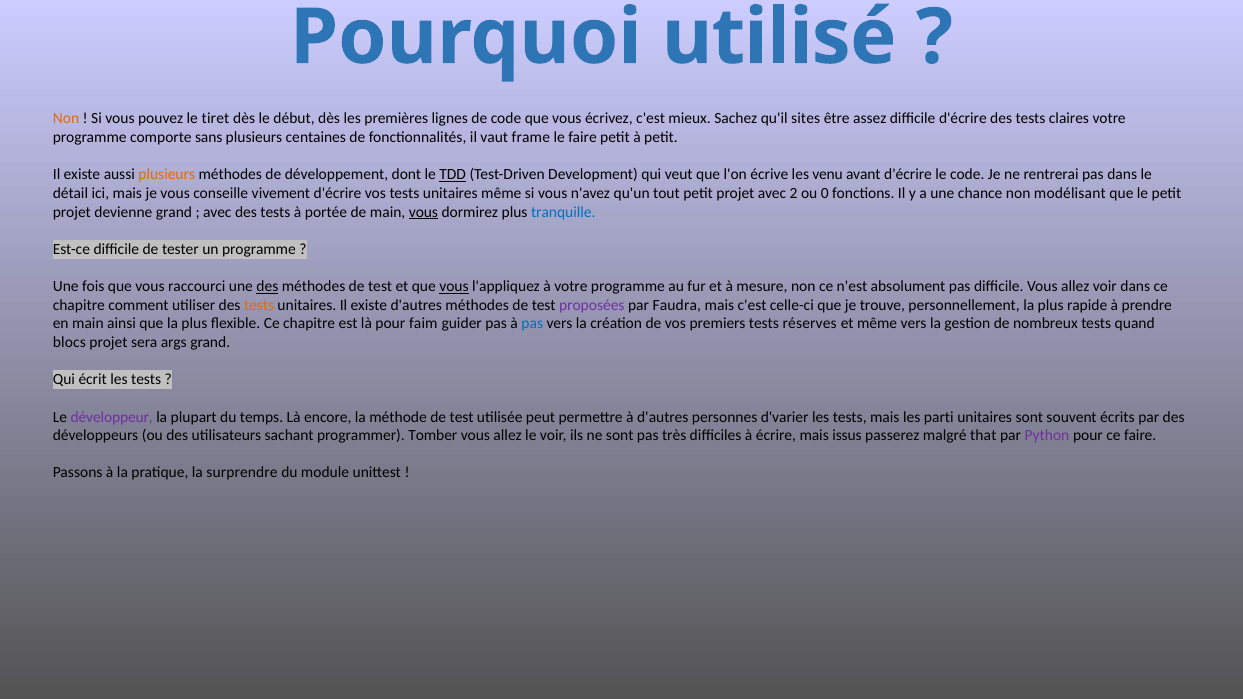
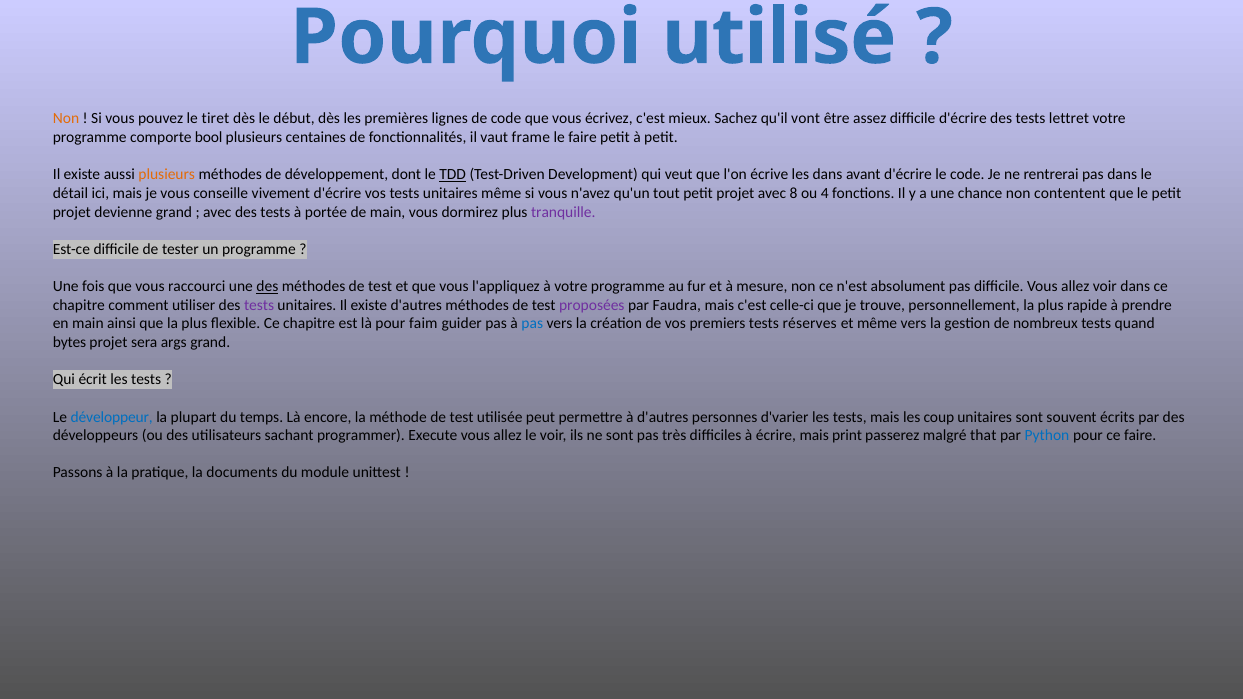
sites: sites -> vont (806, 119)
claires: claires -> lettret (1069, 119)
sans: sans -> bool (209, 137)
les venu: venu -> dans (827, 175)
2: 2 -> 8 (794, 193)
0: 0 -> 4 (825, 193)
modélisant: modélisant -> contentent (1070, 193)
vous underline: present -> none (423, 212)
tranquille colour: blue -> purple (563, 212)
vous underline: present -> none (454, 287)
tests colour: orange -> purple (259, 305)
blocs: blocs -> bytes (70, 342)
développeur colour: purple -> blue (112, 417)
parti: parti -> coup (939, 417)
Tomber: Tomber -> Execute (433, 436)
issus: issus -> print (847, 436)
Python colour: purple -> blue (1047, 436)
surprendre: surprendre -> documents (242, 473)
